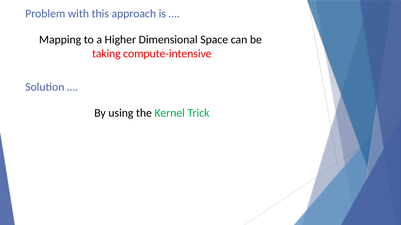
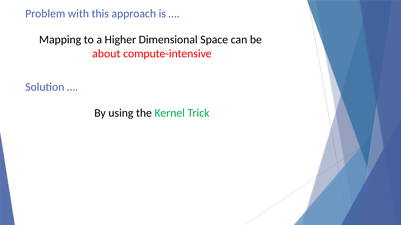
taking: taking -> about (106, 54)
